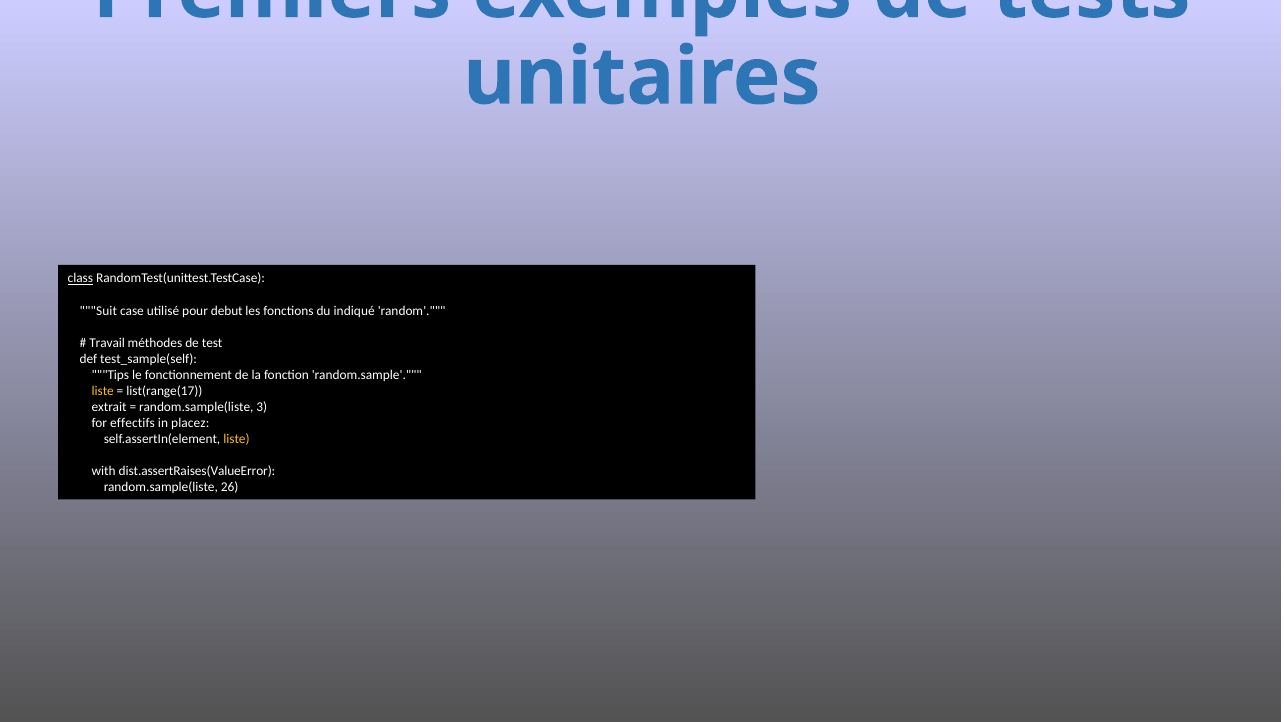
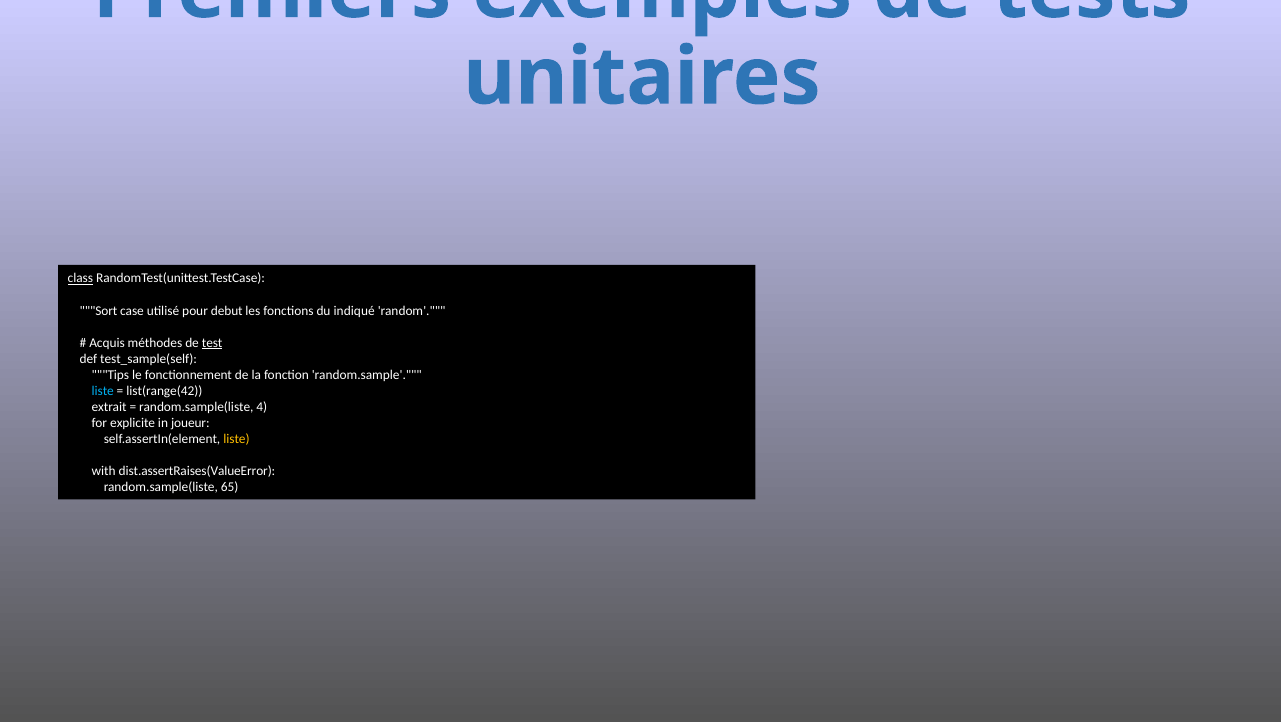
Suit: Suit -> Sort (98, 311)
Travail: Travail -> Acquis (107, 343)
test underline: none -> present (212, 343)
liste colour: yellow -> light blue (103, 391)
list(range(17: list(range(17 -> list(range(42 (164, 391)
3: 3 -> 4 (262, 407)
effectifs: effectifs -> explicite (133, 423)
placez: placez -> joueur (190, 423)
26: 26 -> 65 (230, 488)
